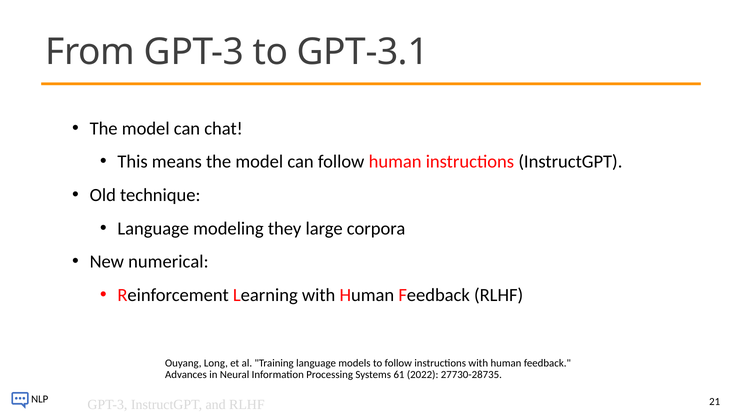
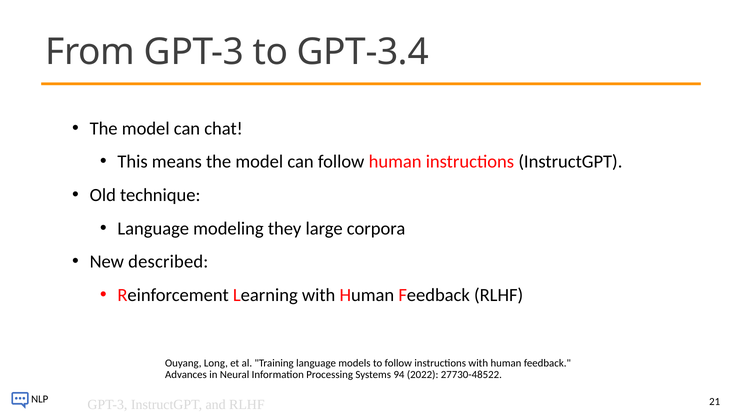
GPT-3.1: GPT-3.1 -> GPT-3.4 (363, 52)
numerical: numerical -> described (168, 262)
61: 61 -> 94 (399, 375)
27730-28735: 27730-28735 -> 27730-48522 (471, 375)
